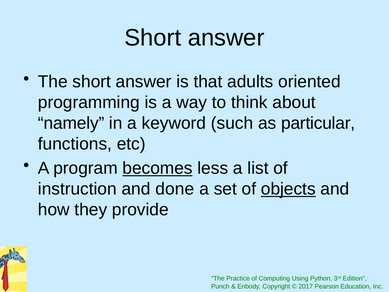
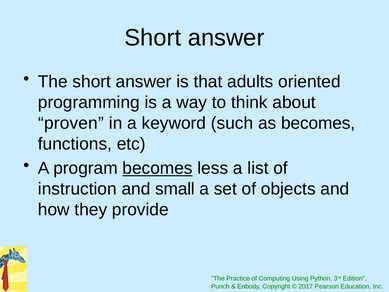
namely: namely -> proven (71, 123)
as particular: particular -> becomes (318, 123)
done: done -> small (175, 189)
objects underline: present -> none (288, 189)
